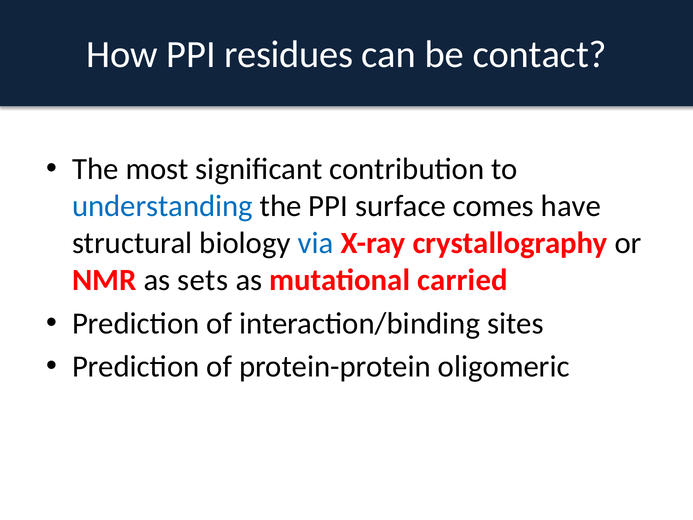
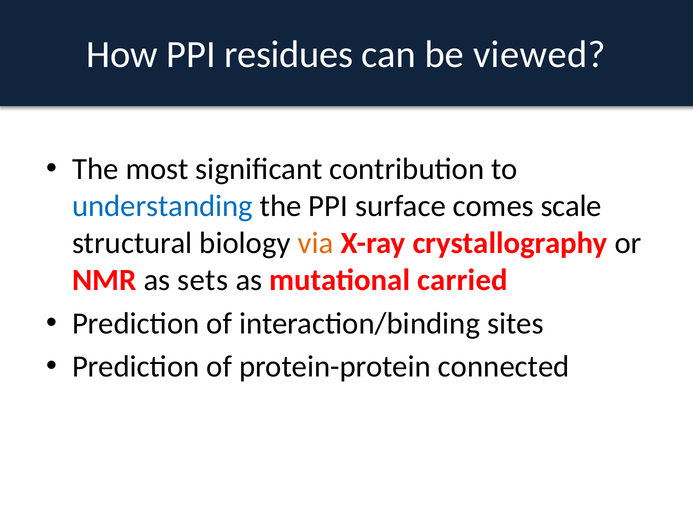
contact: contact -> viewed (539, 54)
have: have -> scale (571, 206)
via colour: blue -> orange (316, 243)
oligomeric: oligomeric -> connected (504, 367)
